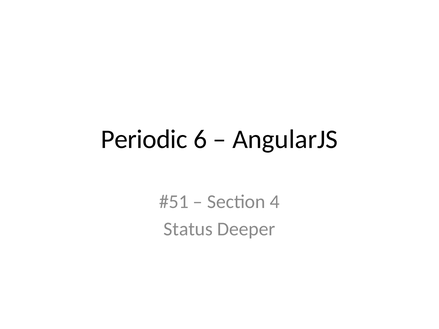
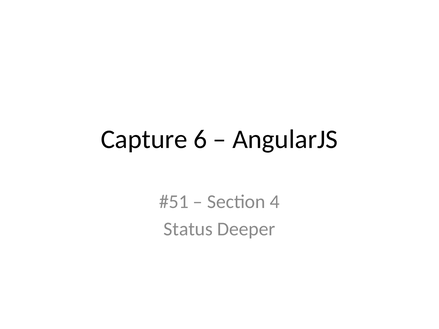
Periodic: Periodic -> Capture (144, 139)
